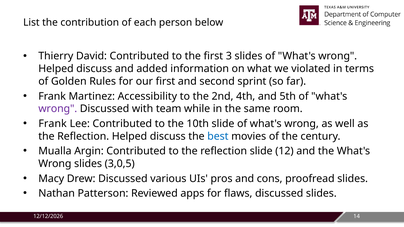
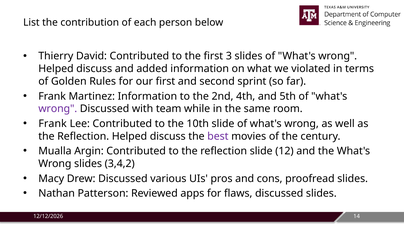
Martinez Accessibility: Accessibility -> Information (147, 96)
best colour: blue -> purple (218, 136)
3,0,5: 3,0,5 -> 3,4,2 (120, 164)
